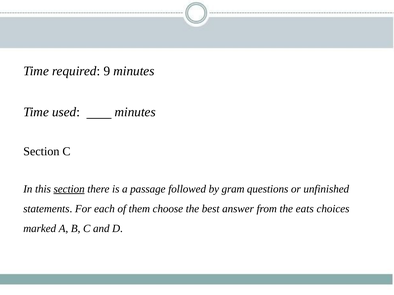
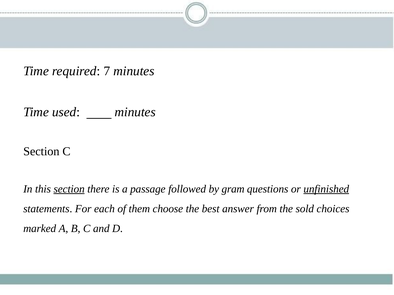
9: 9 -> 7 (107, 71)
unfinished underline: none -> present (326, 189)
eats: eats -> sold (305, 209)
